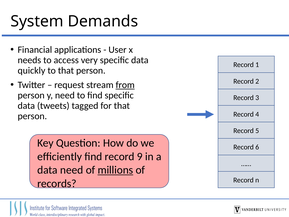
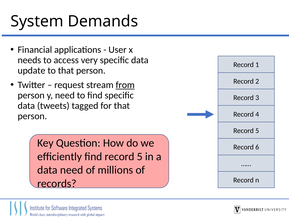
quickly: quickly -> update (32, 70)
find record 9: 9 -> 5 (140, 156)
millions underline: present -> none (115, 170)
